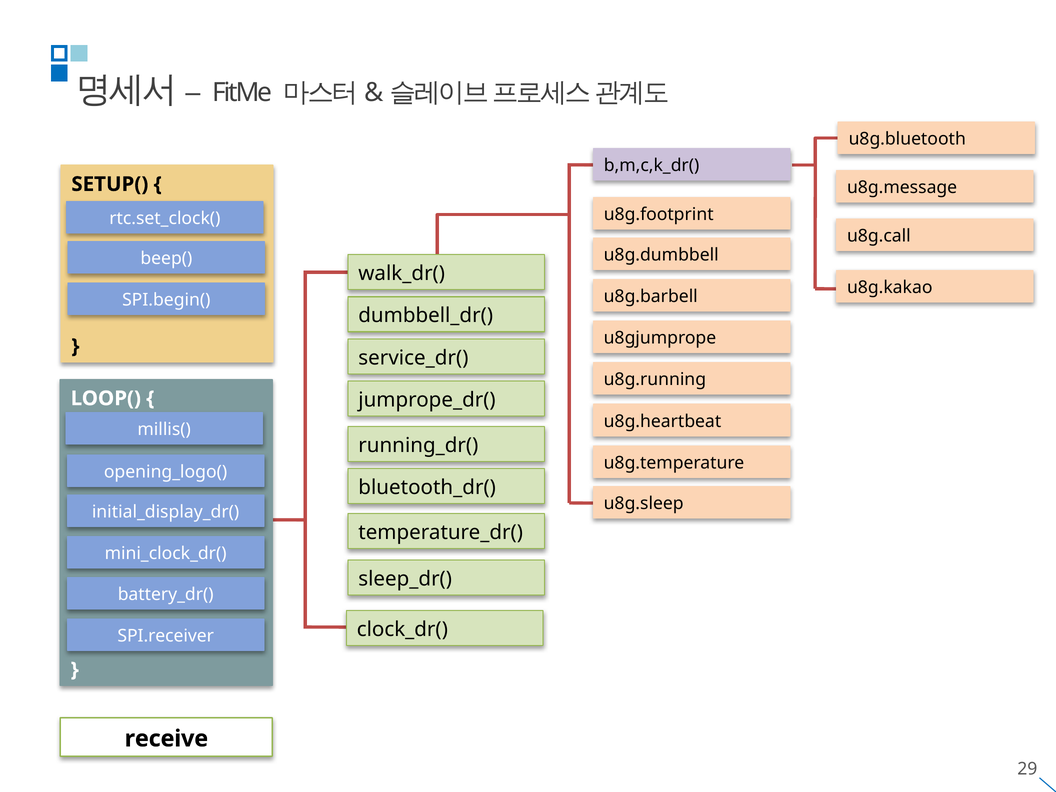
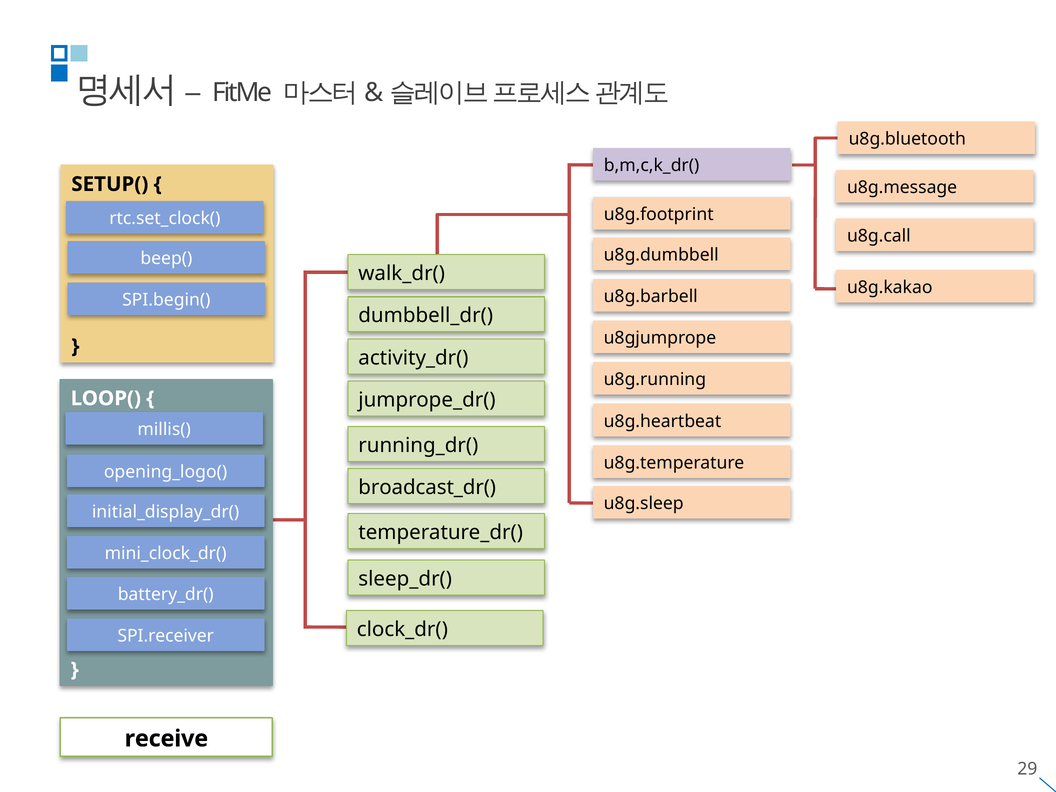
service_dr(: service_dr( -> activity_dr( (413, 358)
bluetooth_dr(: bluetooth_dr( -> broadcast_dr( (427, 488)
